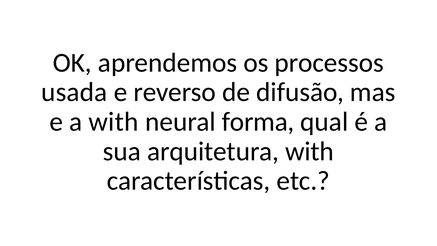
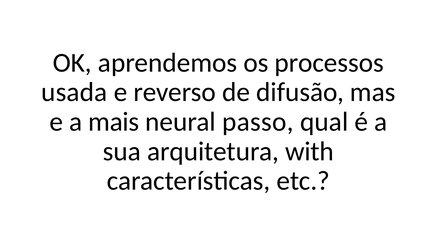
a with: with -> mais (114, 122)
forma: forma -> passo (258, 122)
